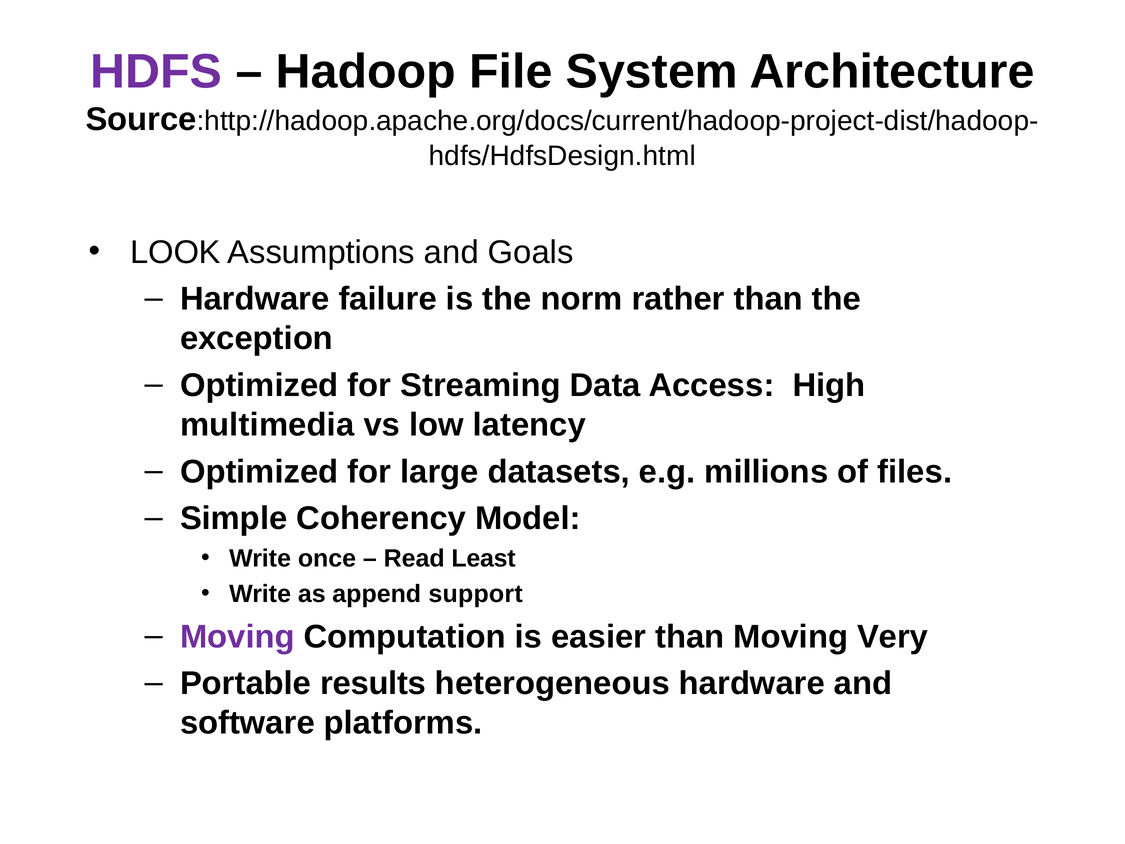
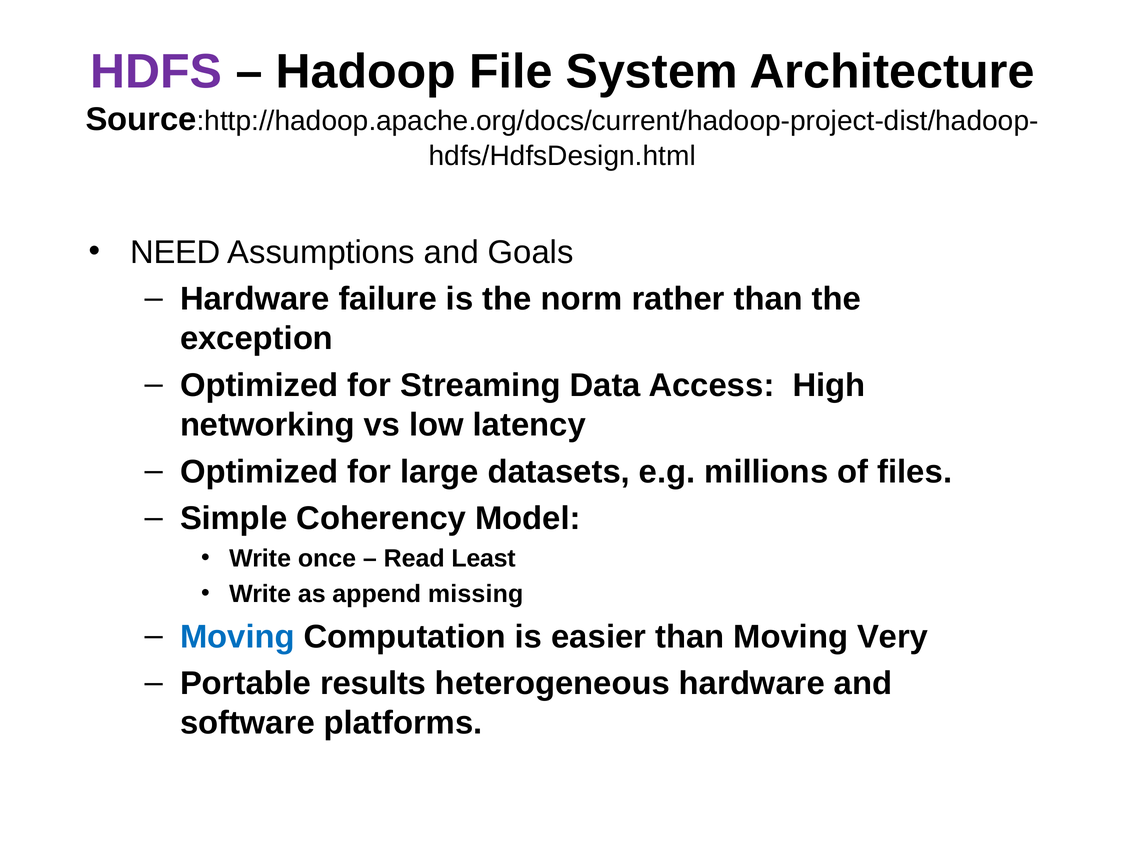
LOOK: LOOK -> NEED (176, 252)
multimedia: multimedia -> networking (267, 425)
support: support -> missing (476, 594)
Moving colour: purple -> blue (237, 636)
